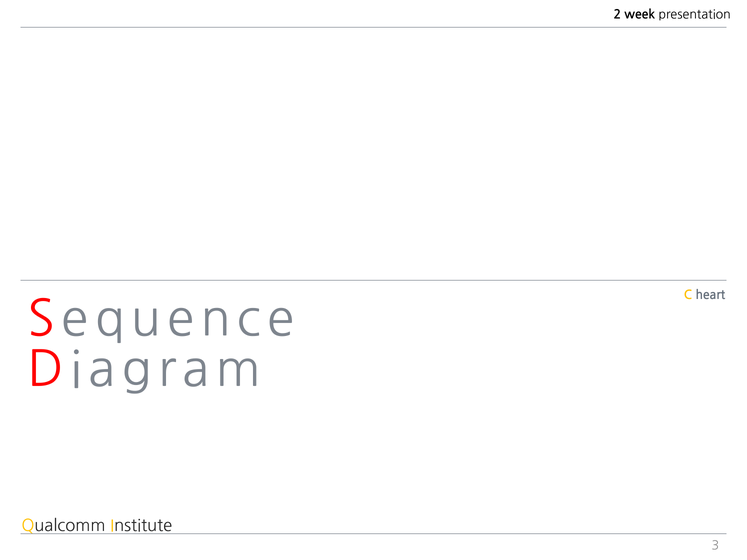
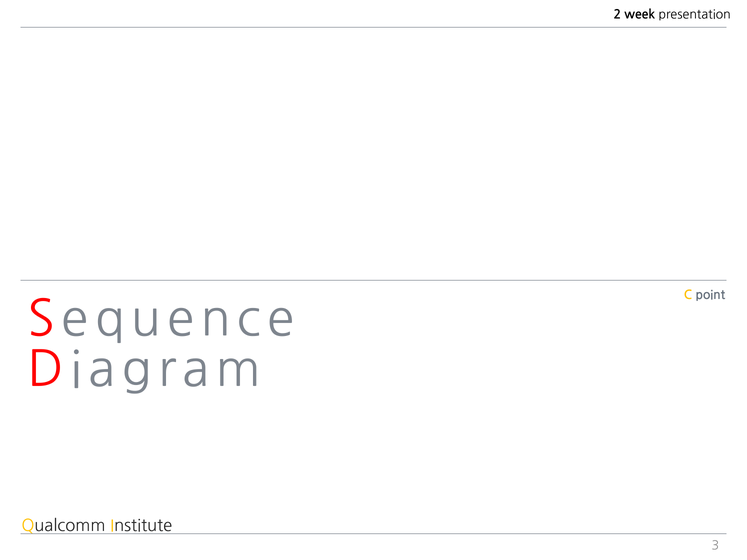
heart: heart -> point (710, 295)
